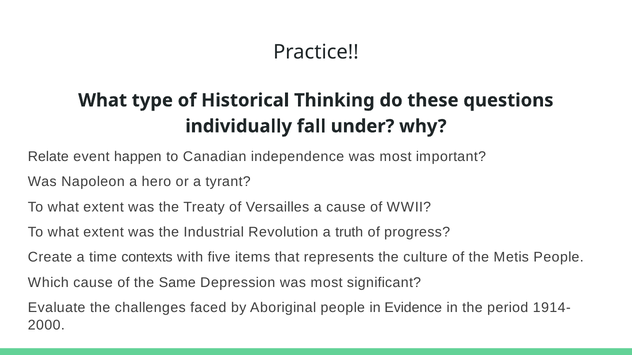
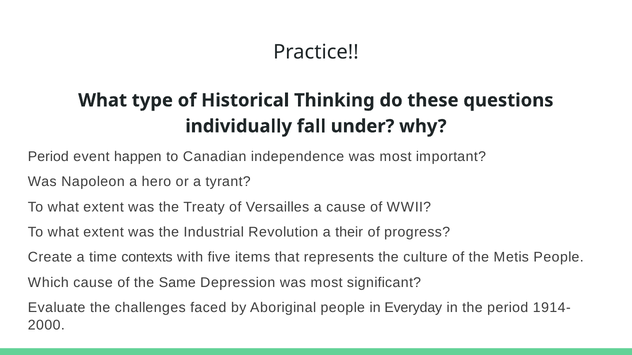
Relate: Relate -> Period (48, 157)
truth: truth -> their (349, 232)
Evidence: Evidence -> Everyday (413, 308)
